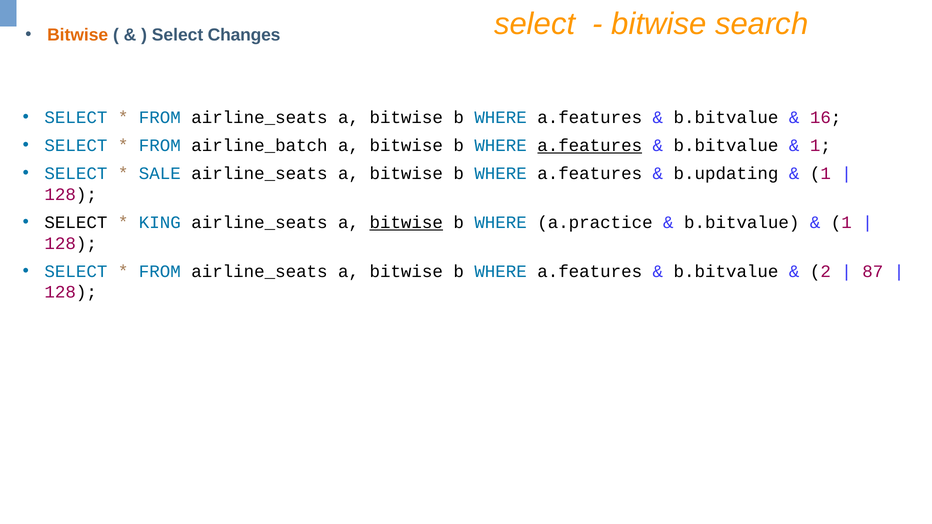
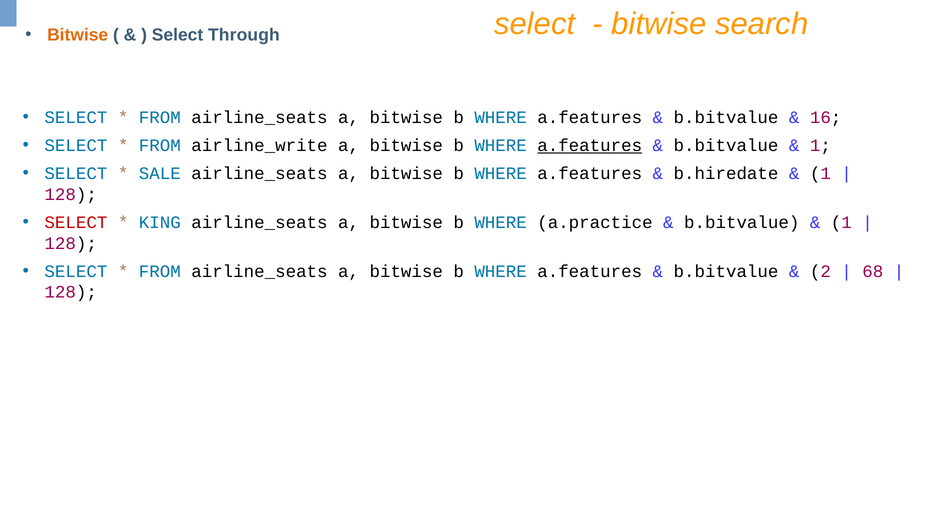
Changes: Changes -> Through (244, 35)
airline_batch: airline_batch -> airline_write (259, 146)
b.updating: b.updating -> b.hiredate (726, 174)
SELECT colour: black -> red (76, 222)
bitwise underline: present -> none (406, 222)
87: 87 -> 68 (873, 271)
